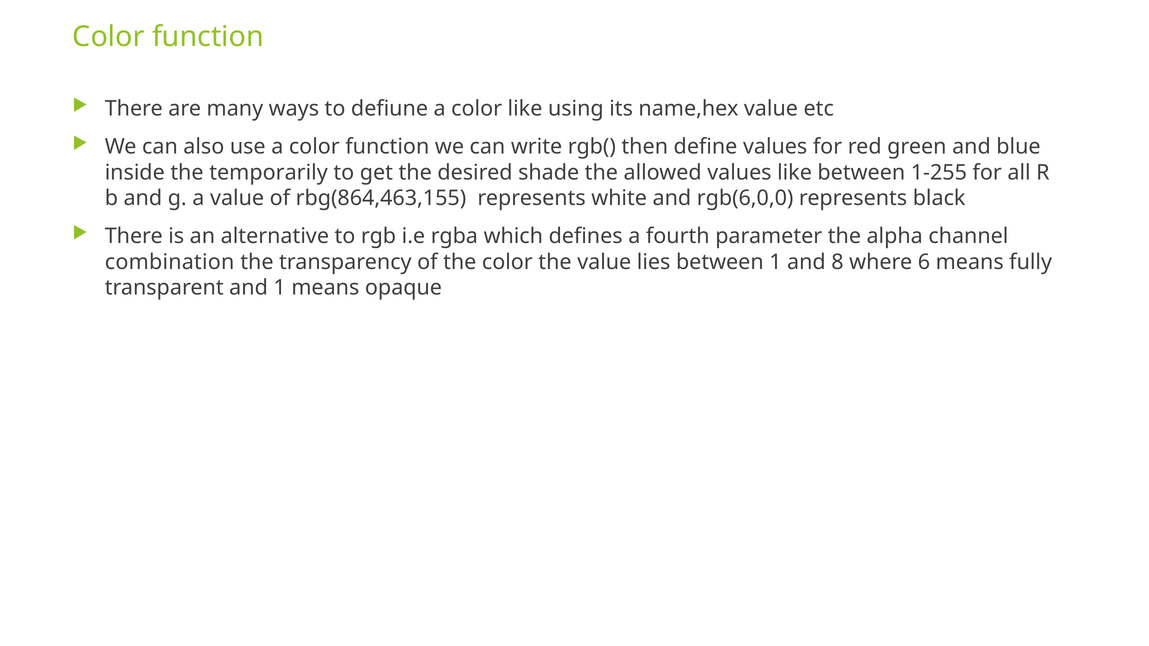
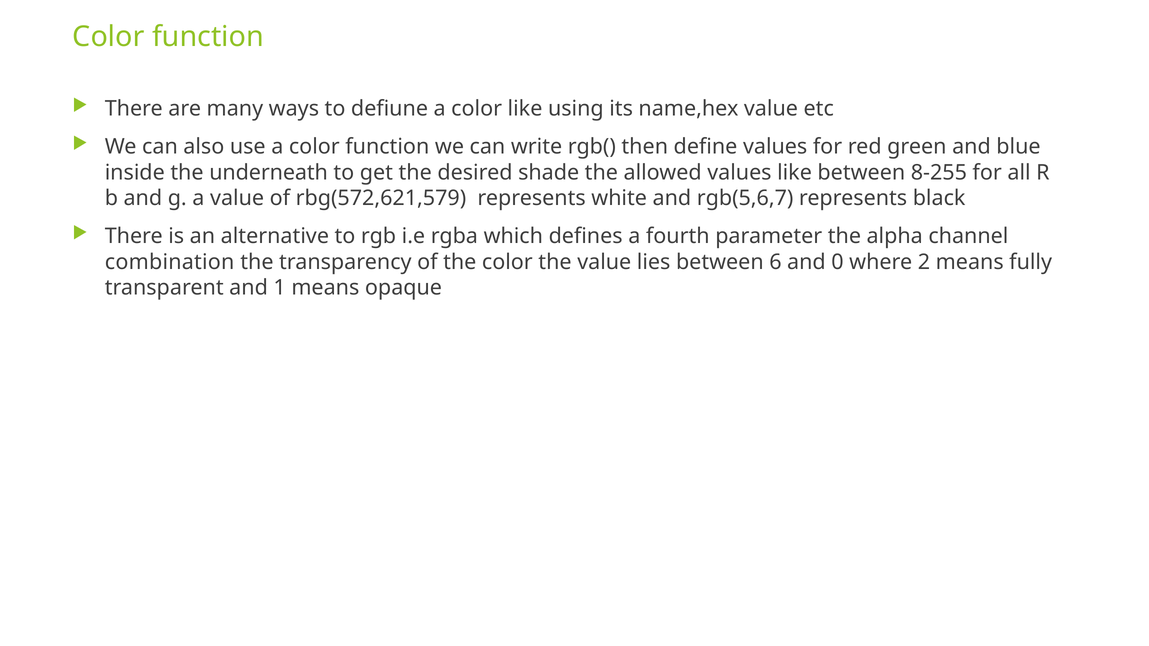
temporarily: temporarily -> underneath (269, 172)
1-255: 1-255 -> 8-255 (939, 172)
rbg(864,463,155: rbg(864,463,155 -> rbg(572,621,579 (381, 198)
rgb(6,0,0: rgb(6,0,0 -> rgb(5,6,7 (745, 198)
between 1: 1 -> 6 (775, 262)
8: 8 -> 0 (837, 262)
6: 6 -> 2 (924, 262)
